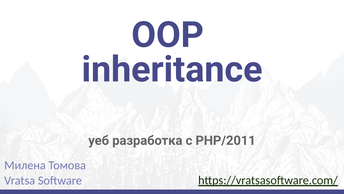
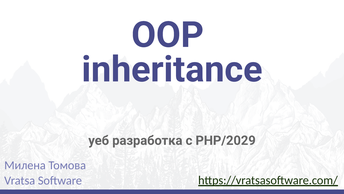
РНР/2011: РНР/2011 -> РНР/2029 (226, 140)
